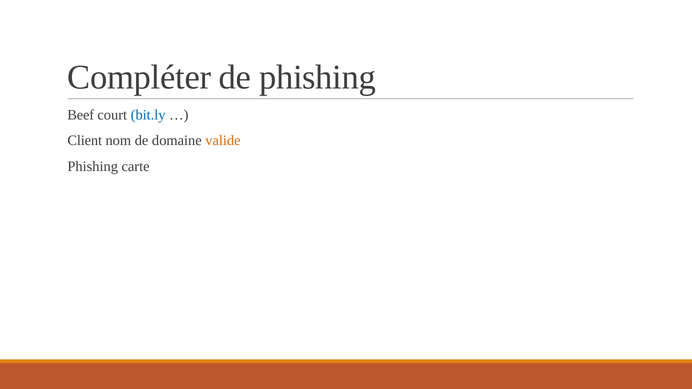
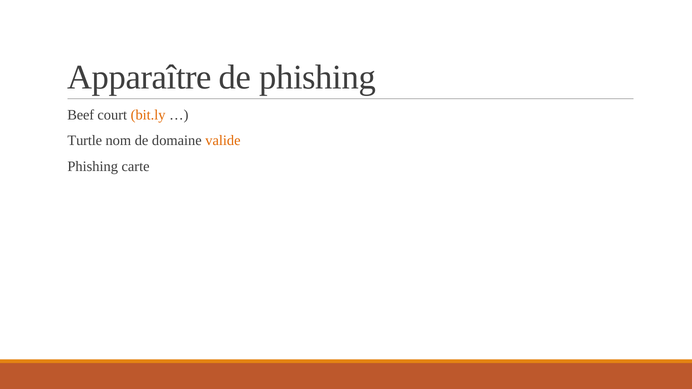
Compléter: Compléter -> Apparaître (139, 78)
bit.ly colour: blue -> orange (148, 115)
Client: Client -> Turtle (85, 141)
